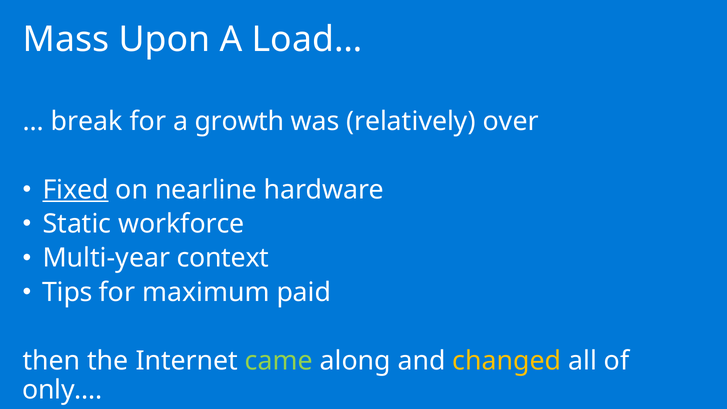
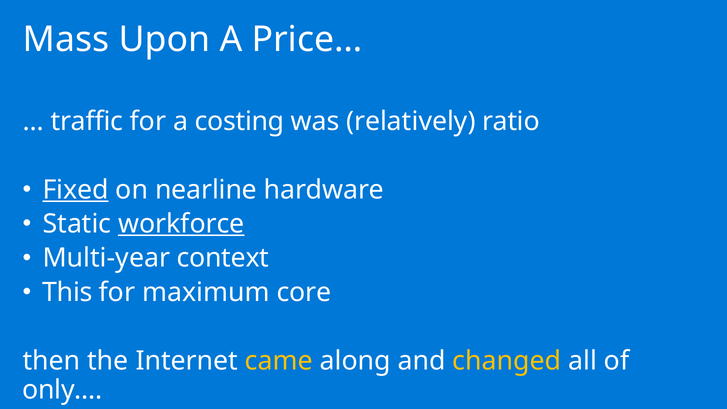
Load…: Load… -> Price… (307, 39)
break: break -> traffic (87, 121)
growth: growth -> costing (240, 121)
over: over -> ratio (511, 121)
workforce underline: none -> present (181, 224)
Tips: Tips -> This (67, 292)
paid: paid -> core (304, 292)
came colour: light green -> yellow (279, 361)
